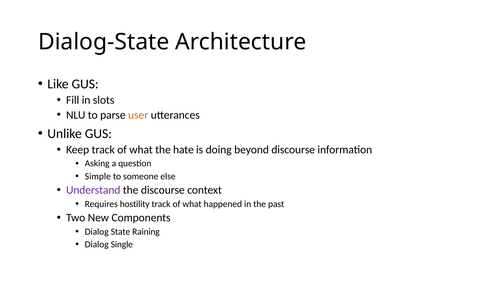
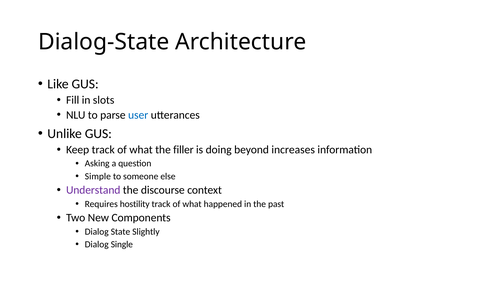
user colour: orange -> blue (138, 115)
hate: hate -> filler (183, 150)
beyond discourse: discourse -> increases (293, 150)
Raining: Raining -> Slightly (146, 231)
